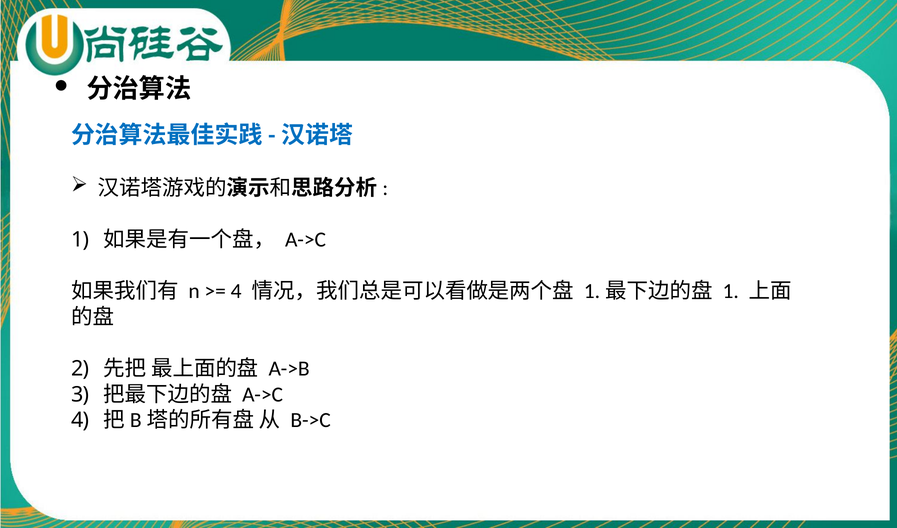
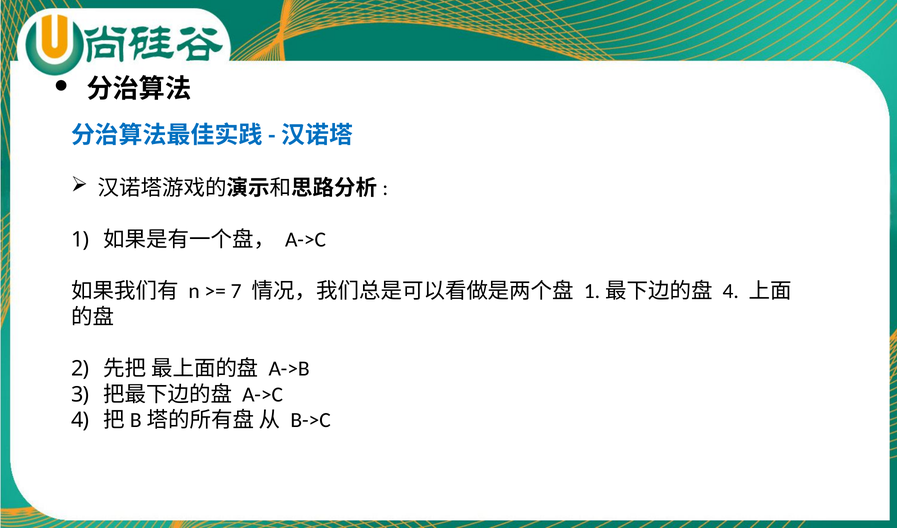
4: 4 -> 7 (236, 291)
1: 1 -> 4 (731, 291)
